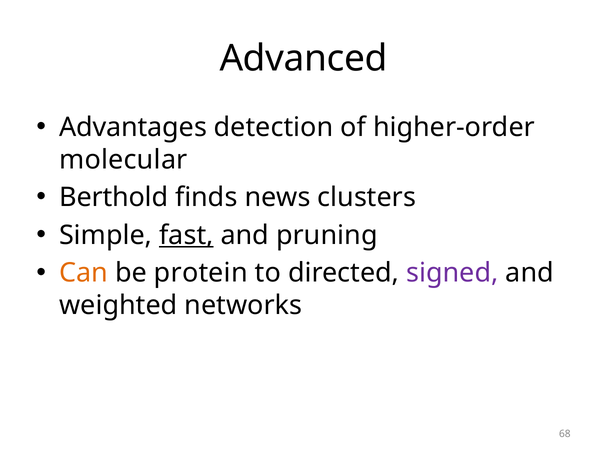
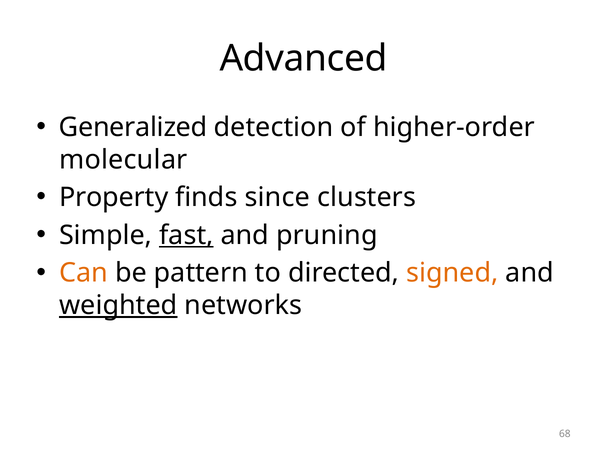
Advantages: Advantages -> Generalized (133, 127)
Berthold: Berthold -> Property (114, 198)
news: news -> since (277, 198)
protein: protein -> pattern (201, 273)
signed colour: purple -> orange (452, 273)
weighted underline: none -> present (118, 306)
